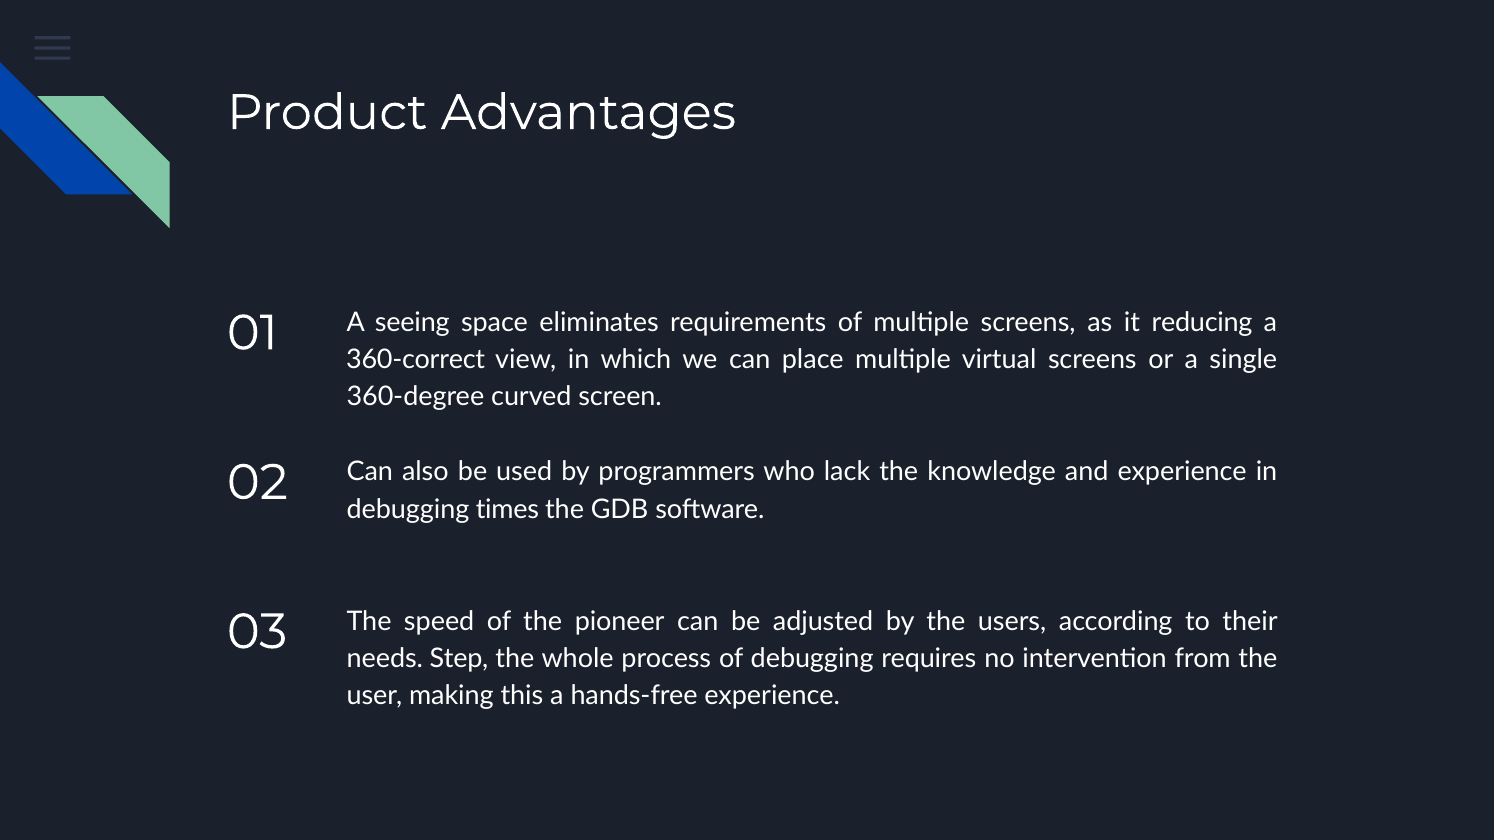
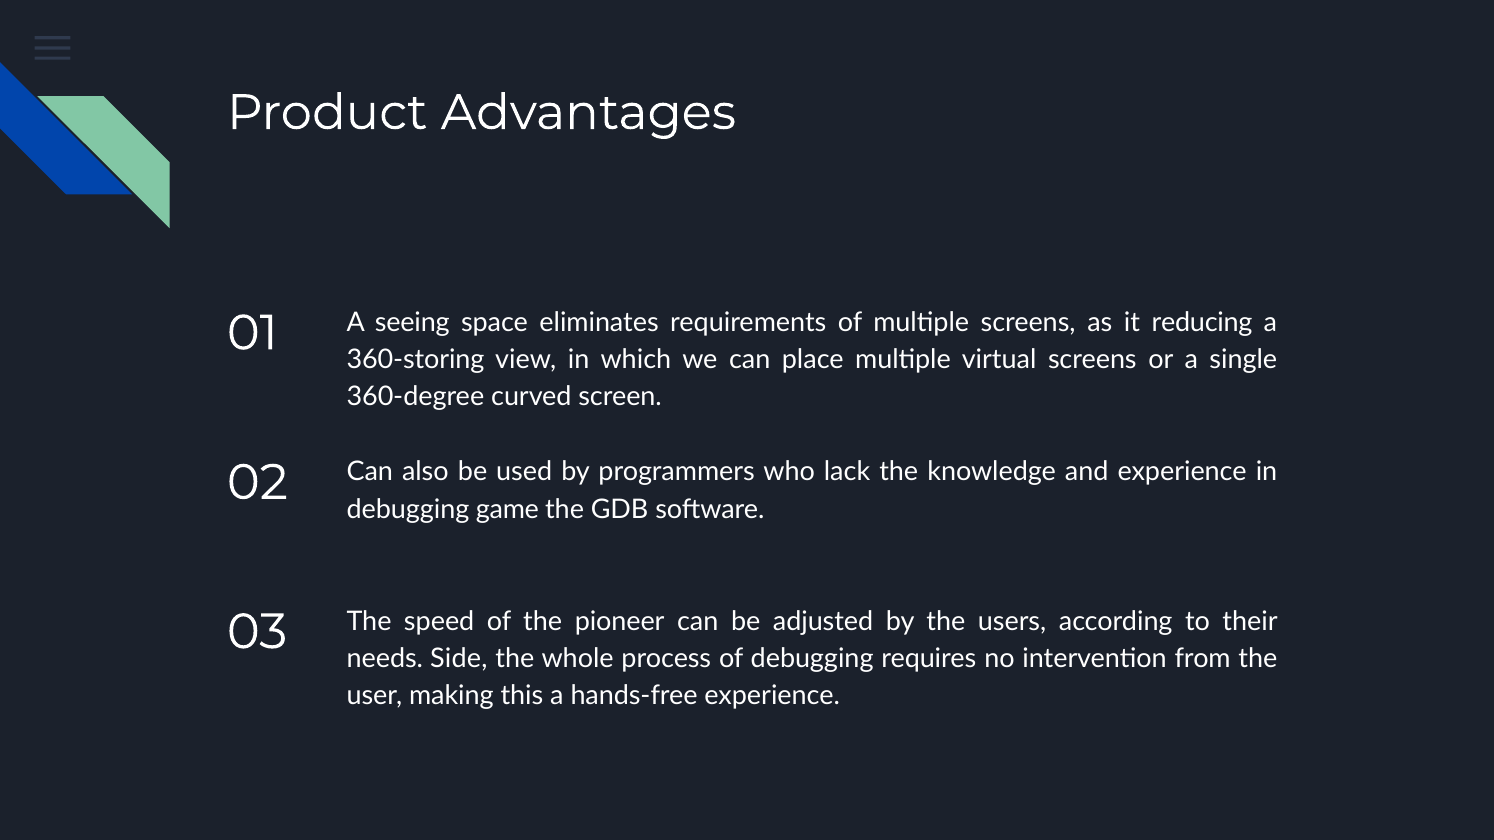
360-correct: 360-correct -> 360-storing (416, 360)
times: times -> game (507, 509)
Step: Step -> Side (459, 659)
